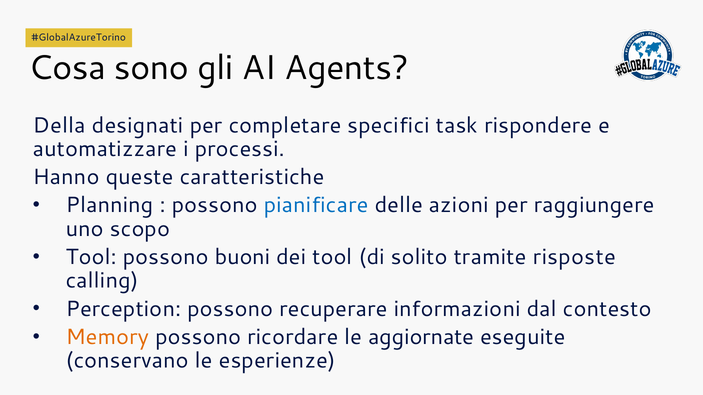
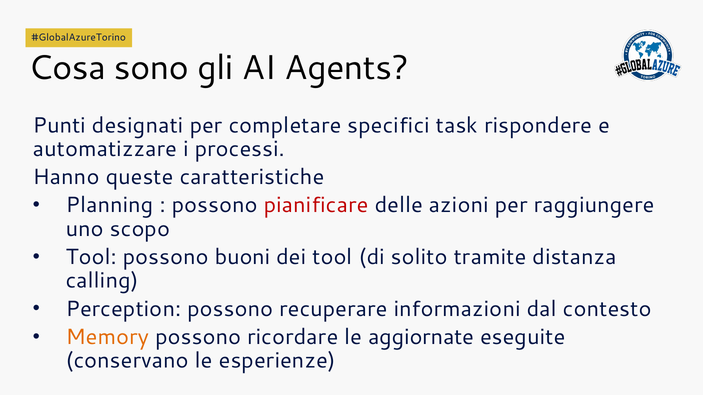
Della: Della -> Punti (59, 125)
pianificare colour: blue -> red (316, 205)
risposte: risposte -> distanza (574, 257)
